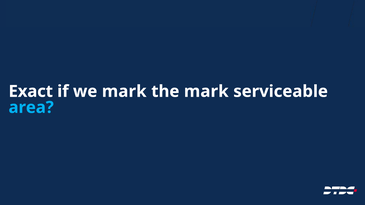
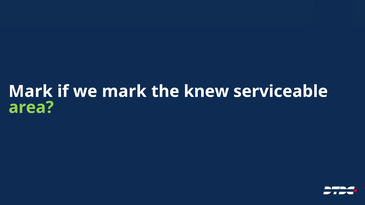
Exact: Exact -> Mark (31, 92)
the mark: mark -> knew (206, 92)
area colour: light blue -> light green (31, 108)
